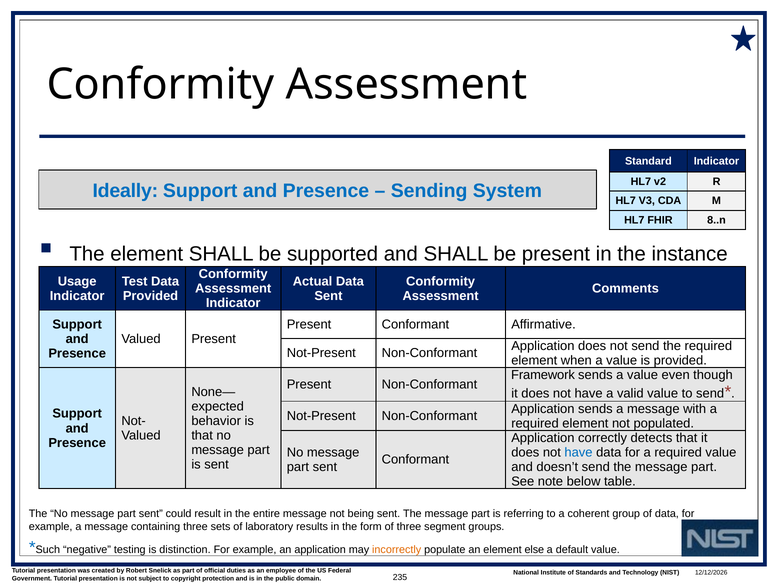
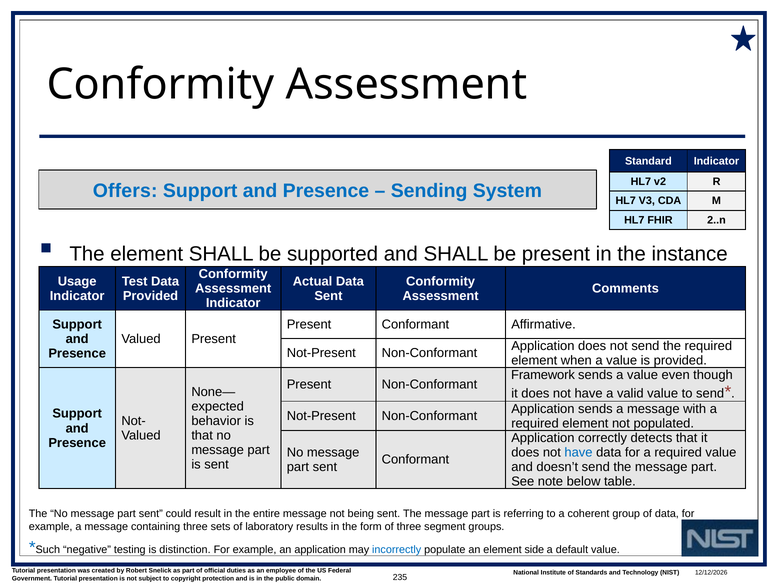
Ideally: Ideally -> Offers (125, 191)
8..n: 8..n -> 2..n (717, 220)
incorrectly colour: orange -> blue (397, 549)
else: else -> side (534, 549)
